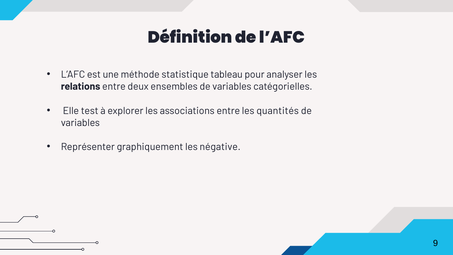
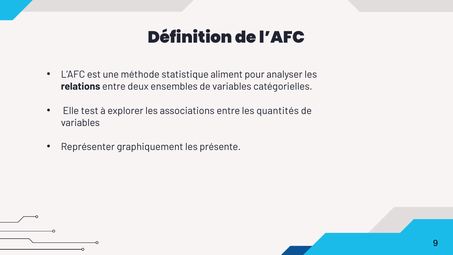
tableau: tableau -> aliment (227, 74)
négative: négative -> présente (220, 147)
